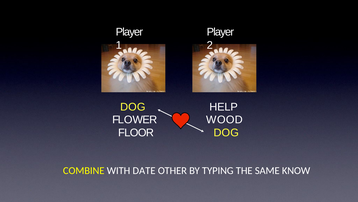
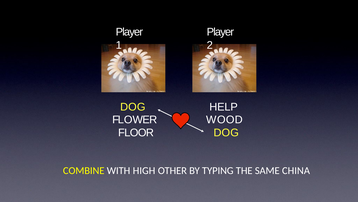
DATE: DATE -> HIGH (144, 170)
KNOW: KNOW -> CHINA (296, 170)
